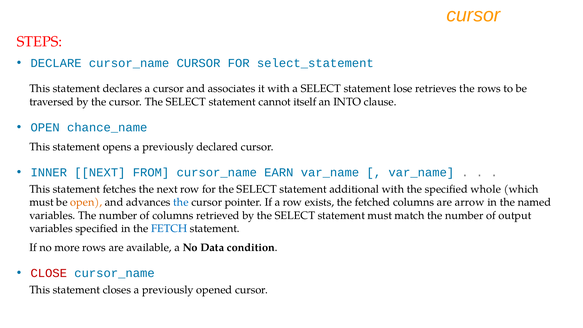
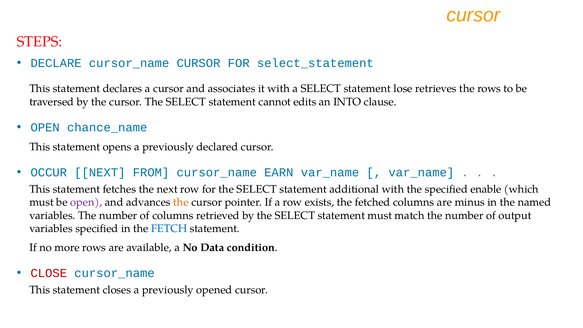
itself: itself -> edits (305, 102)
INNER: INNER -> OCCUR (49, 173)
whole: whole -> enable (486, 189)
open colour: orange -> purple (86, 202)
the colour: blue -> orange (181, 202)
arrow: arrow -> minus (470, 202)
